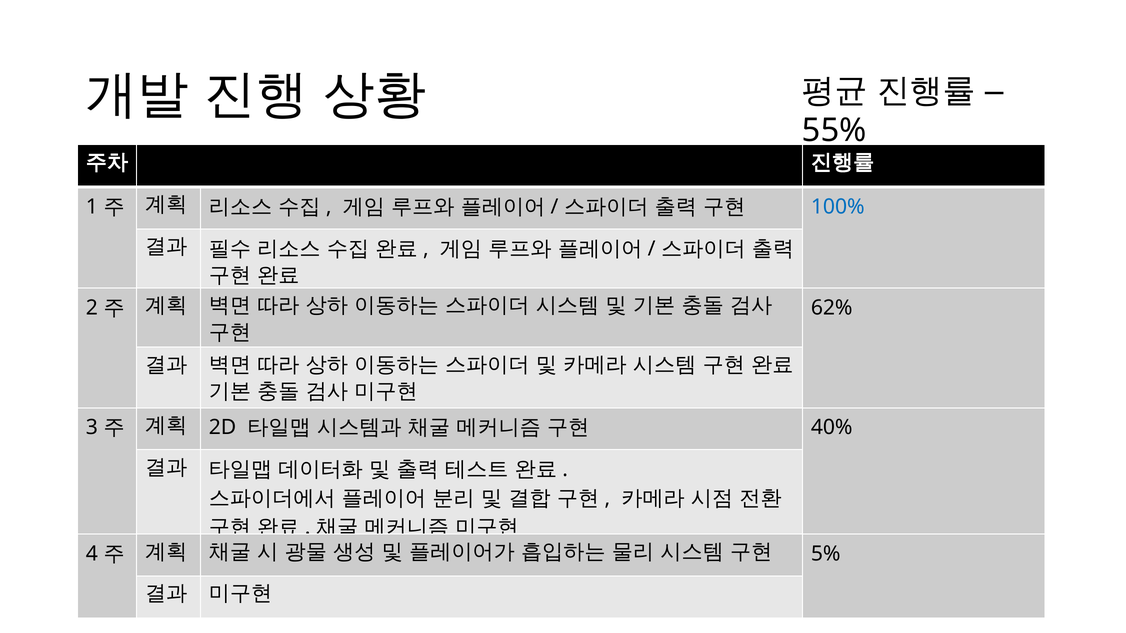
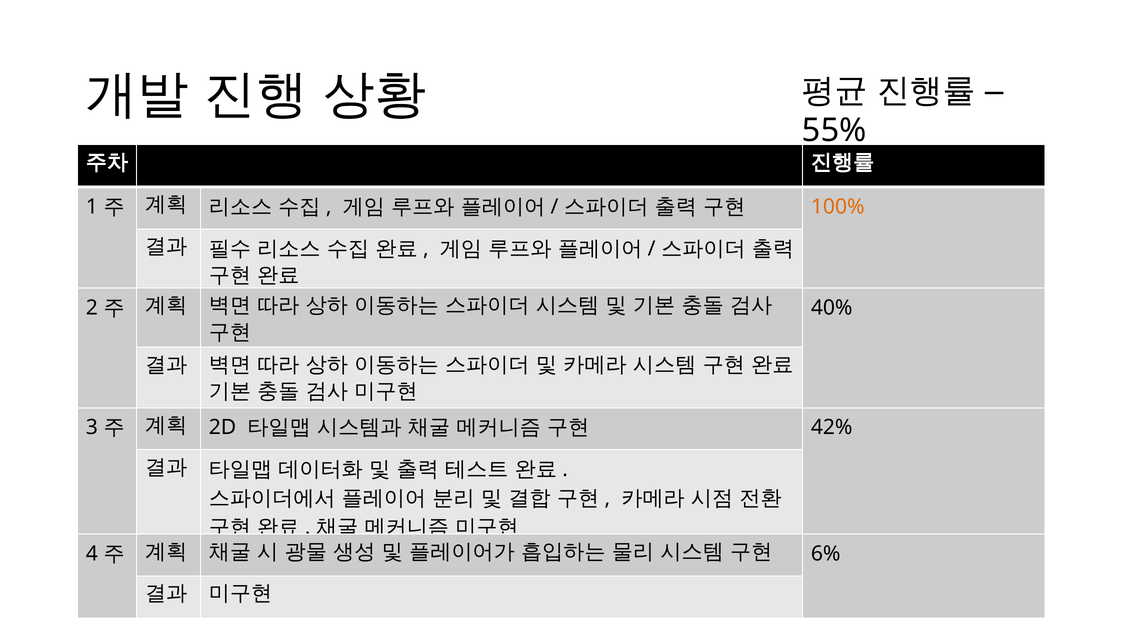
100% colour: blue -> orange (838, 207)
62%: 62% -> 40% (832, 308)
40%: 40% -> 42% (832, 428)
5%: 5% -> 6% (826, 554)
